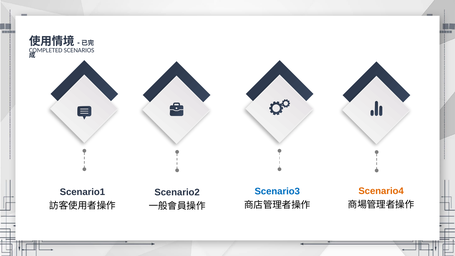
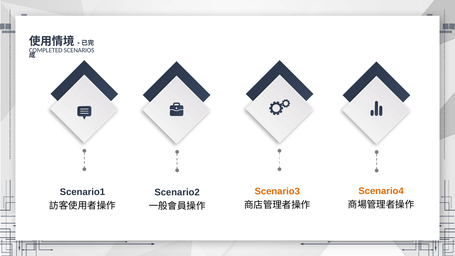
Scenario3 colour: blue -> orange (277, 191)
